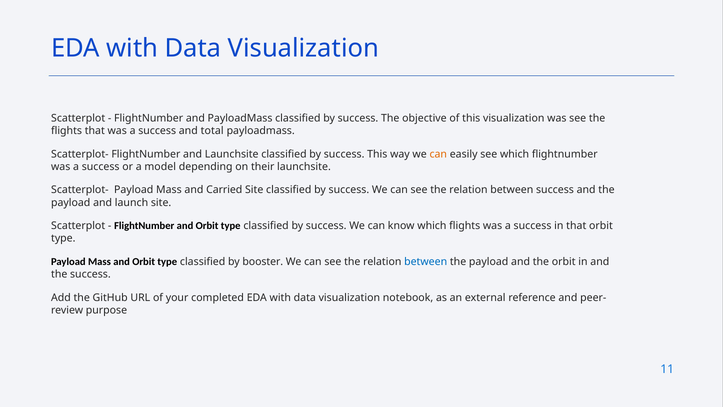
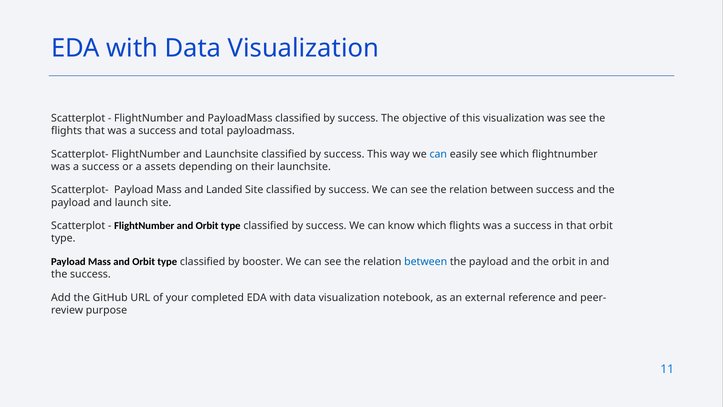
can colour: orange -> blue (438, 154)
model: model -> assets (160, 167)
Carried: Carried -> Landed (224, 190)
